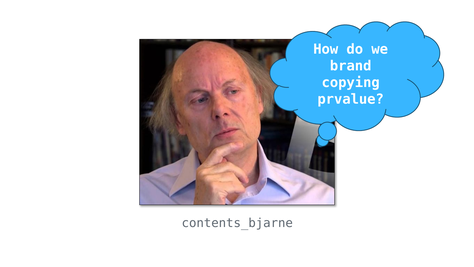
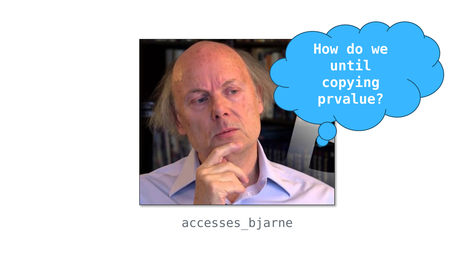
brand: brand -> until (351, 66)
contents_bjarne: contents_bjarne -> accesses_bjarne (237, 223)
